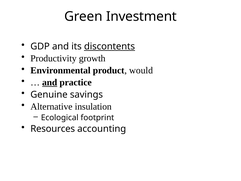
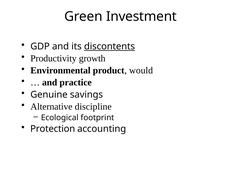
and underline: present -> none (50, 82)
insulation: insulation -> discipline (93, 106)
Resources: Resources -> Protection (53, 129)
